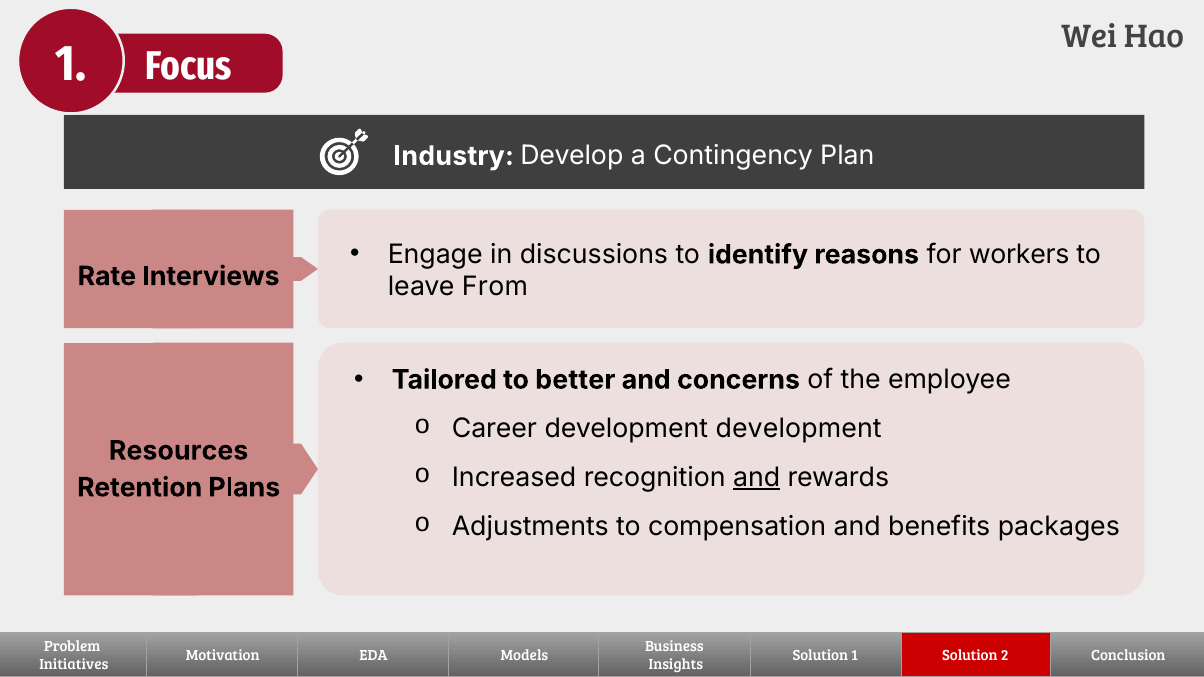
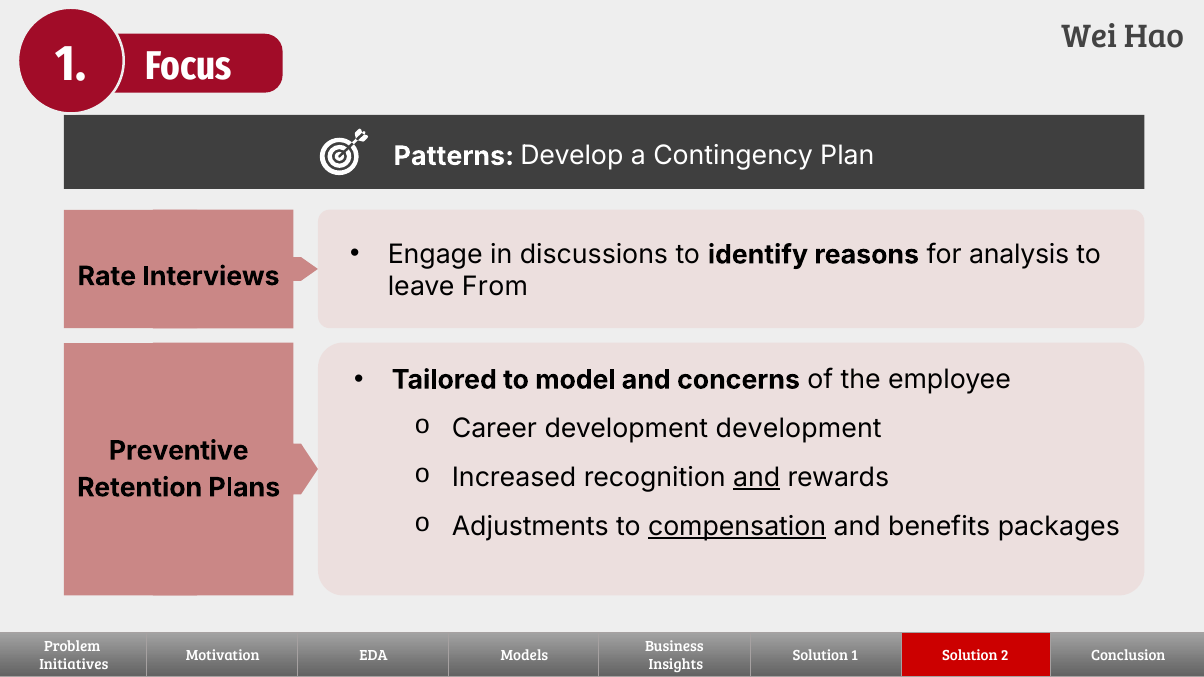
Industry: Industry -> Patterns (454, 156)
workers: workers -> analysis (1019, 255)
better: better -> model (575, 380)
Resources: Resources -> Preventive (179, 451)
compensation underline: none -> present (737, 526)
